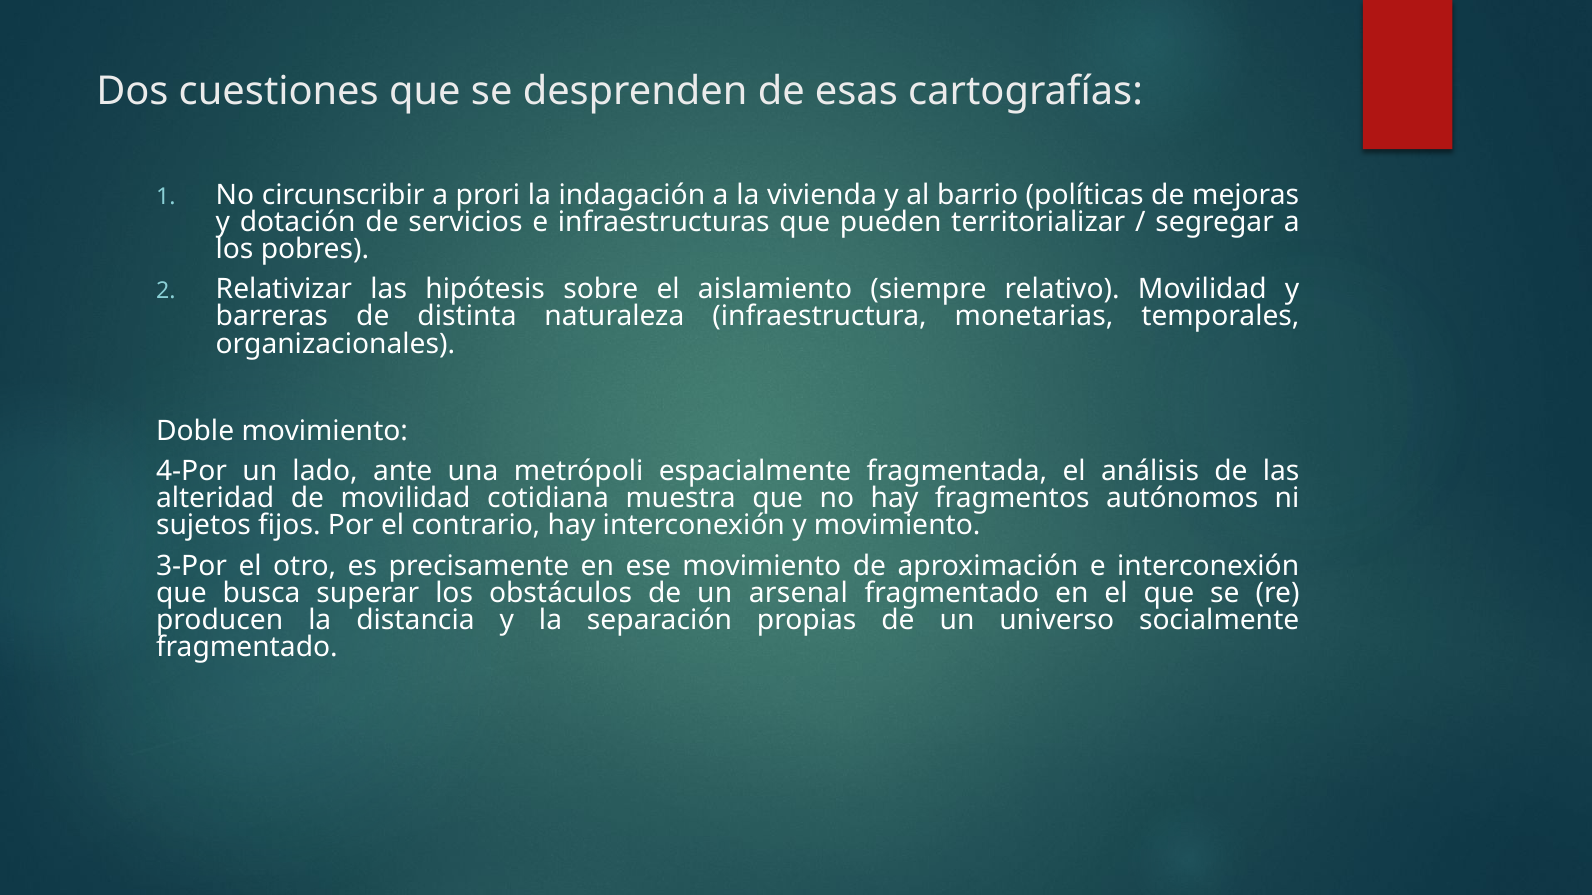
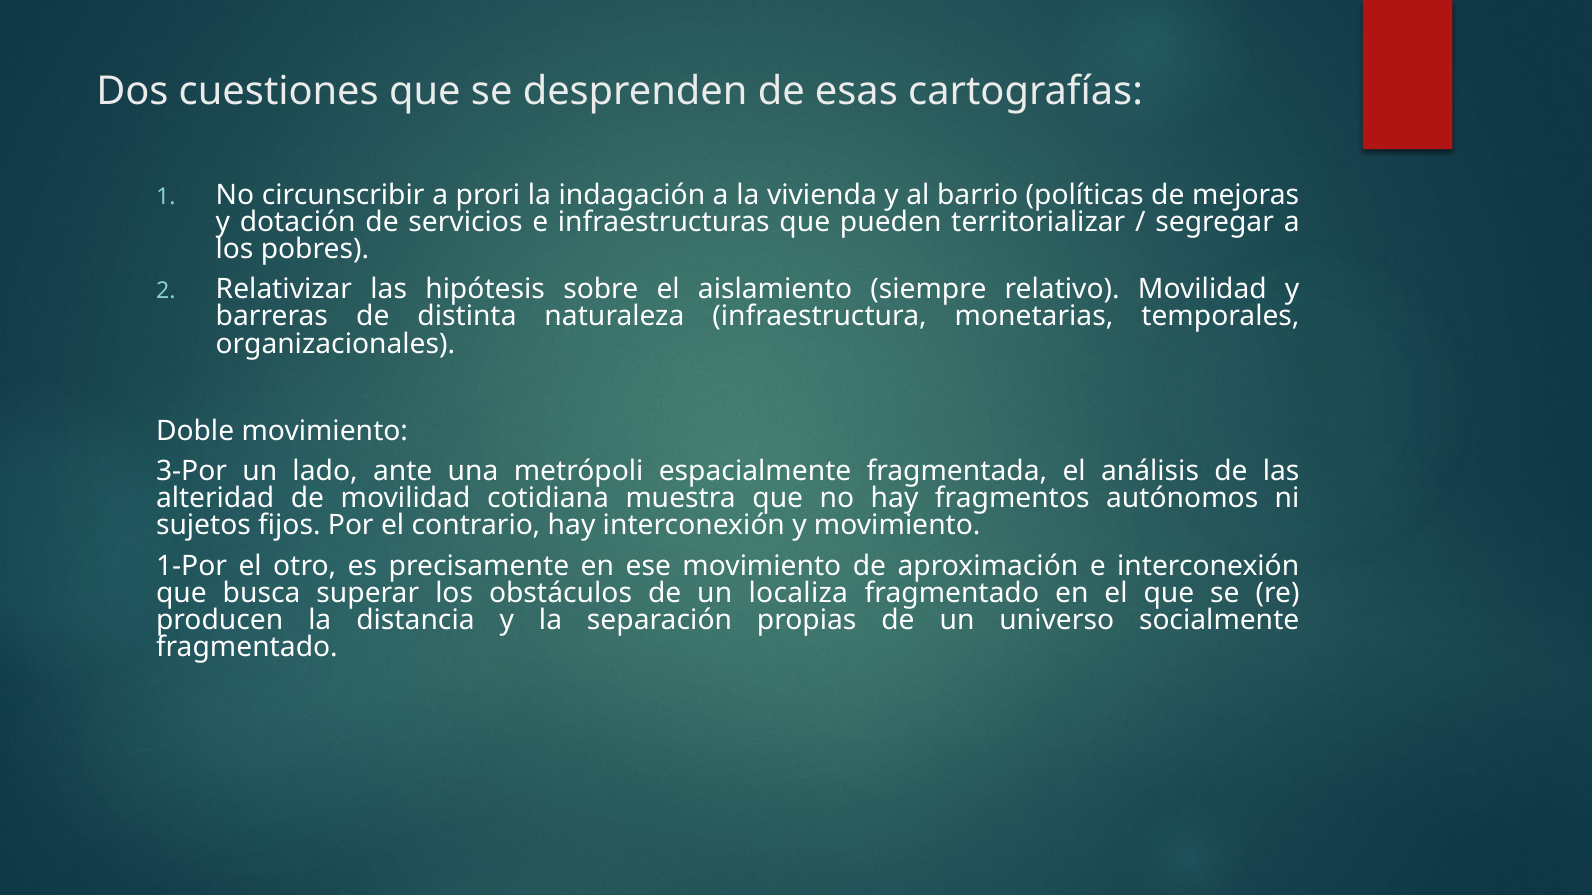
4-Por: 4-Por -> 3-Por (192, 472)
3-Por: 3-Por -> 1-Por (192, 566)
arsenal: arsenal -> localiza (798, 593)
